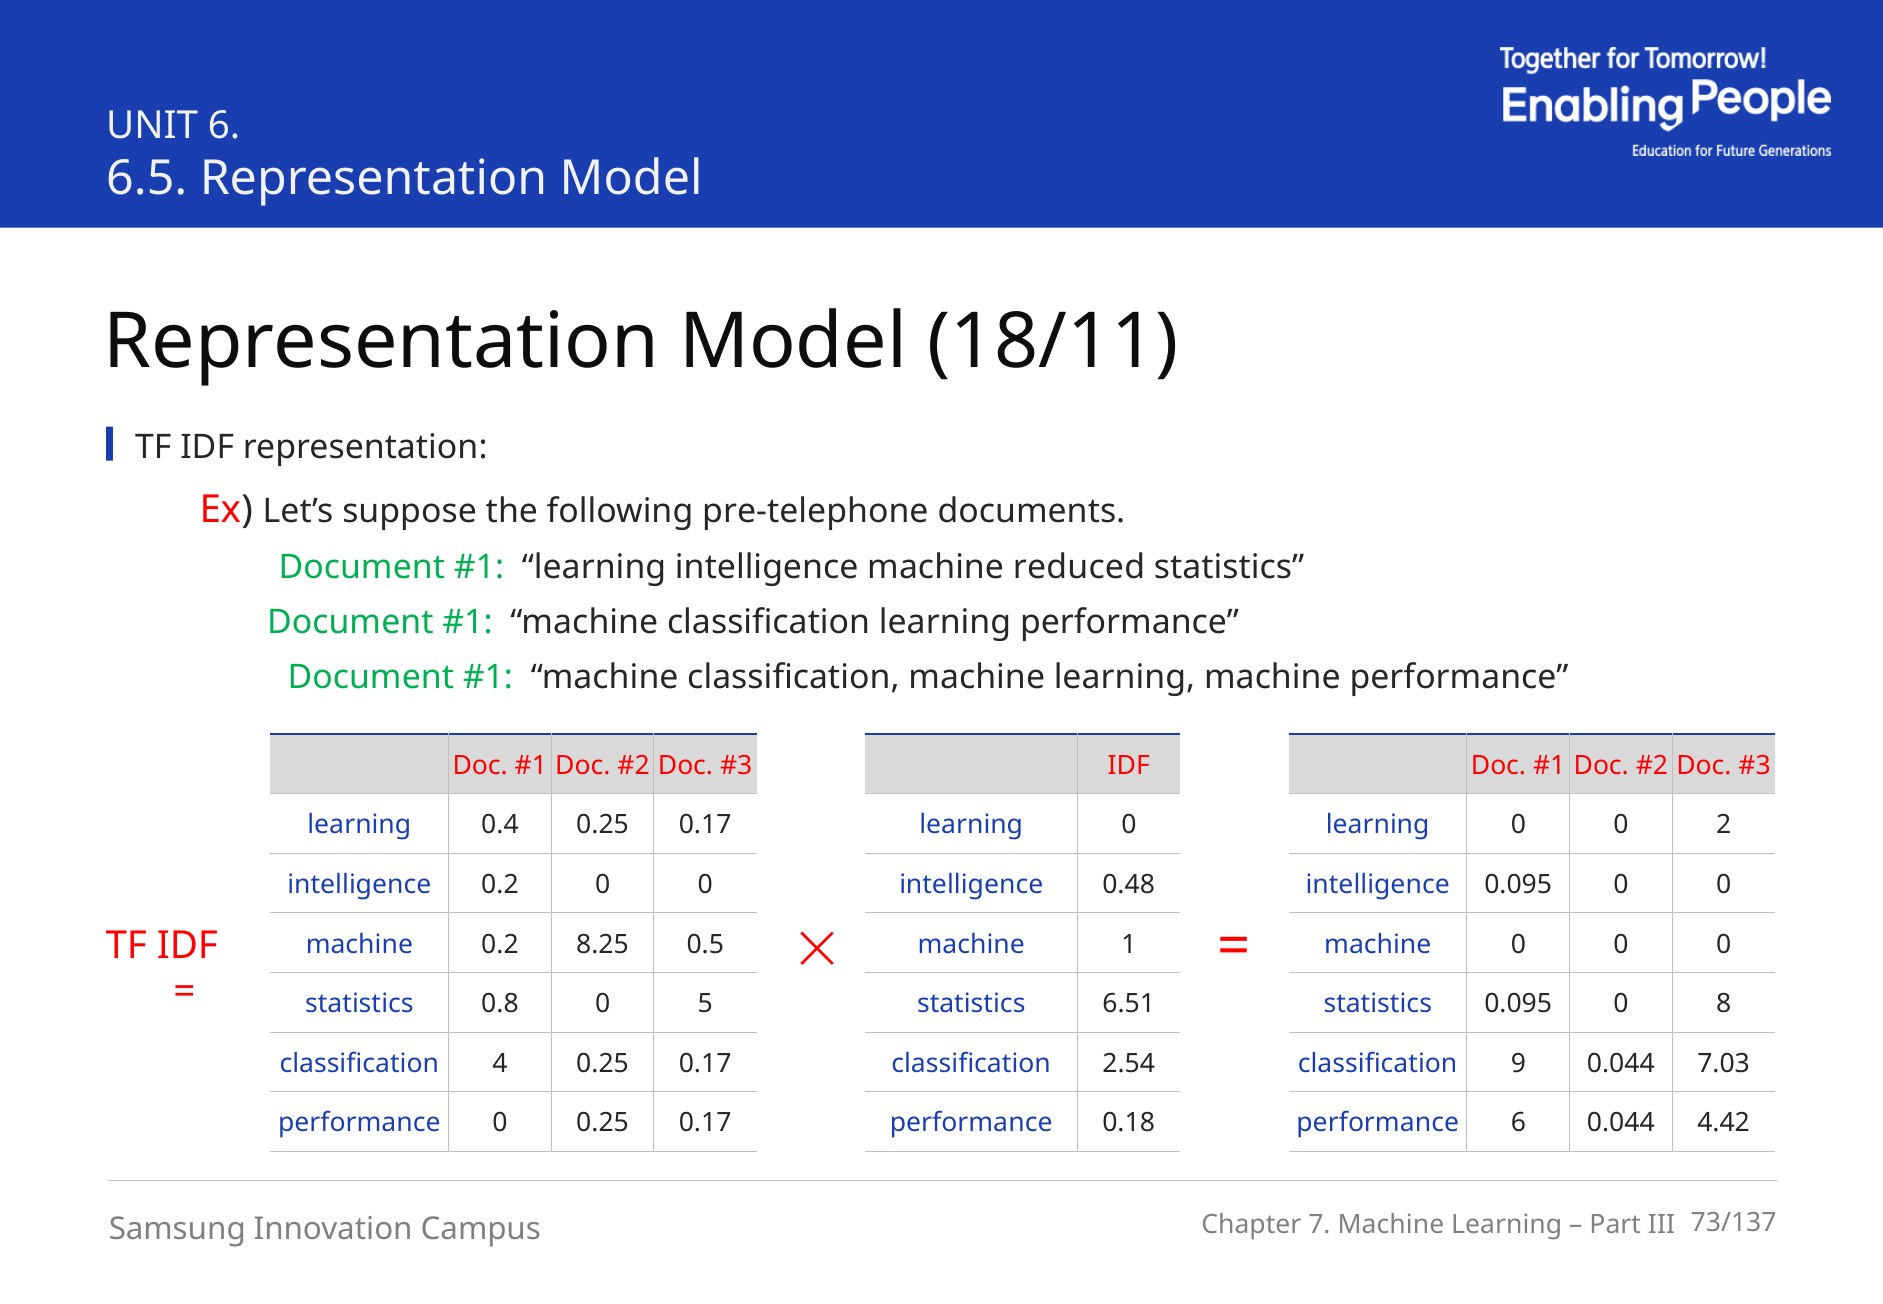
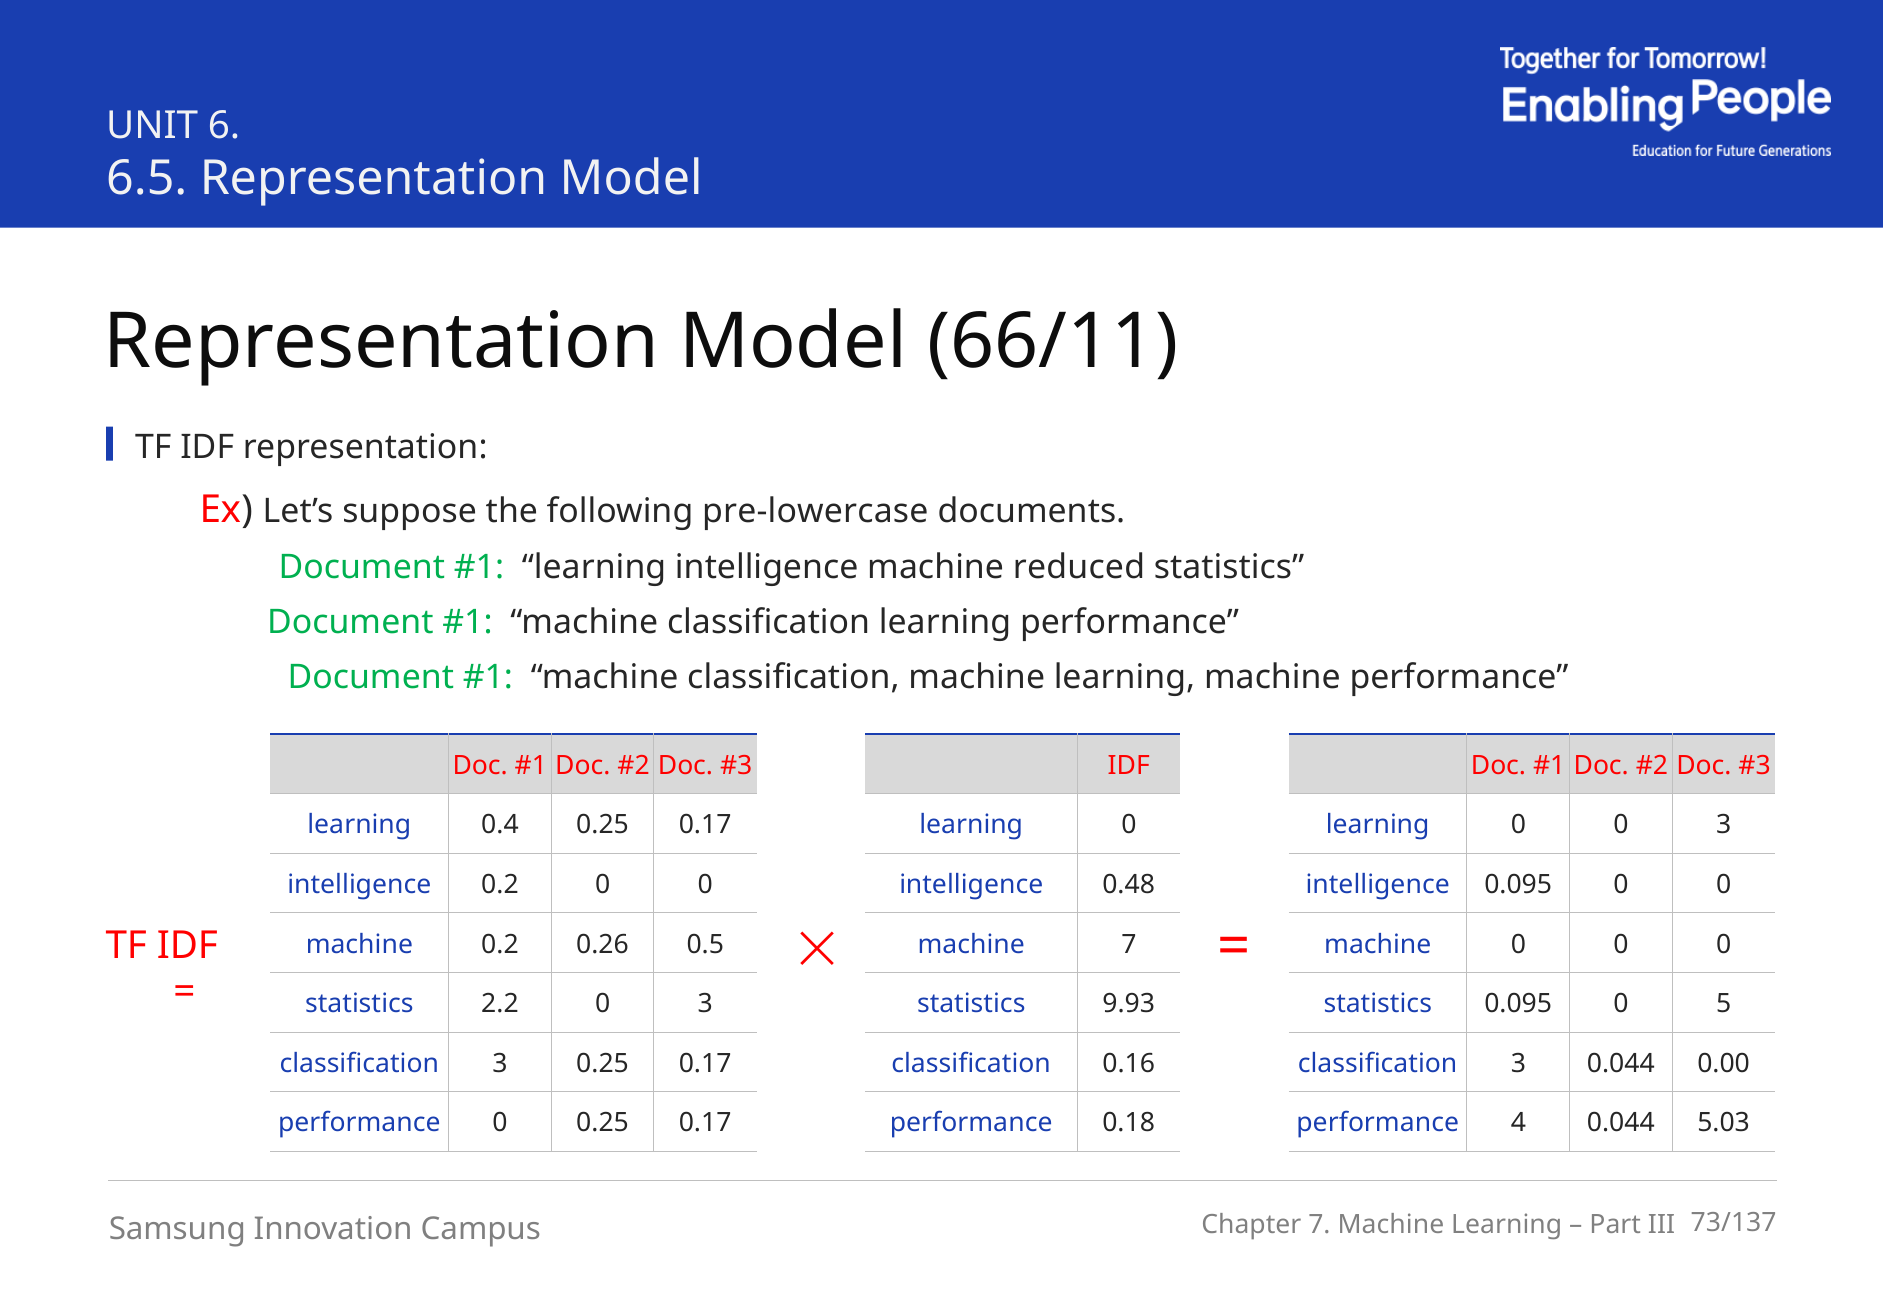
18/11: 18/11 -> 66/11 (1053, 342)
pre-telephone: pre-telephone -> pre-lowercase (815, 511)
0 0 2: 2 -> 3 (1724, 825)
8.25: 8.25 -> 0.26 (603, 944)
machine 1: 1 -> 7 (1129, 944)
0.8: 0.8 -> 2.2 (500, 1004)
5: 5 -> 3 (705, 1004)
6.51: 6.51 -> 9.93 (1129, 1004)
8: 8 -> 5 (1724, 1004)
4: 4 -> 3 (500, 1064)
2.54: 2.54 -> 0.16 (1129, 1064)
9: 9 -> 3 (1518, 1064)
7.03: 7.03 -> 0.00 (1724, 1064)
performance 6: 6 -> 4 (1518, 1123)
4.42: 4.42 -> 5.03 (1724, 1123)
